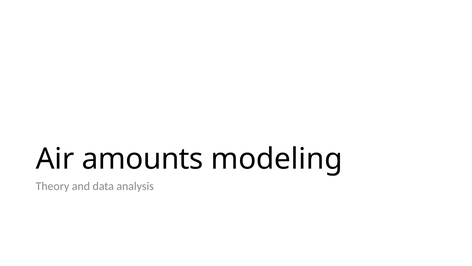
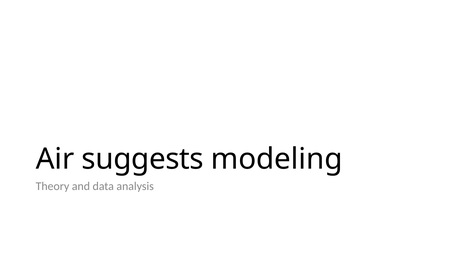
amounts: amounts -> suggests (143, 159)
